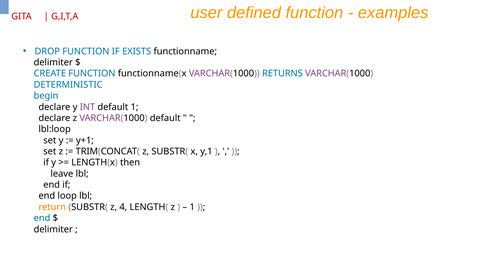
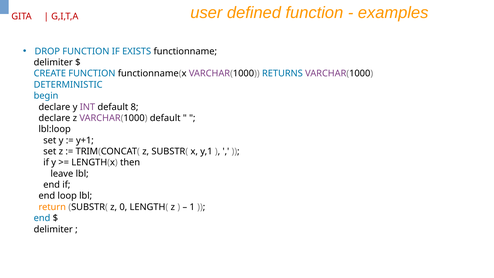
default 1: 1 -> 8 (135, 107)
4: 4 -> 0 (123, 207)
